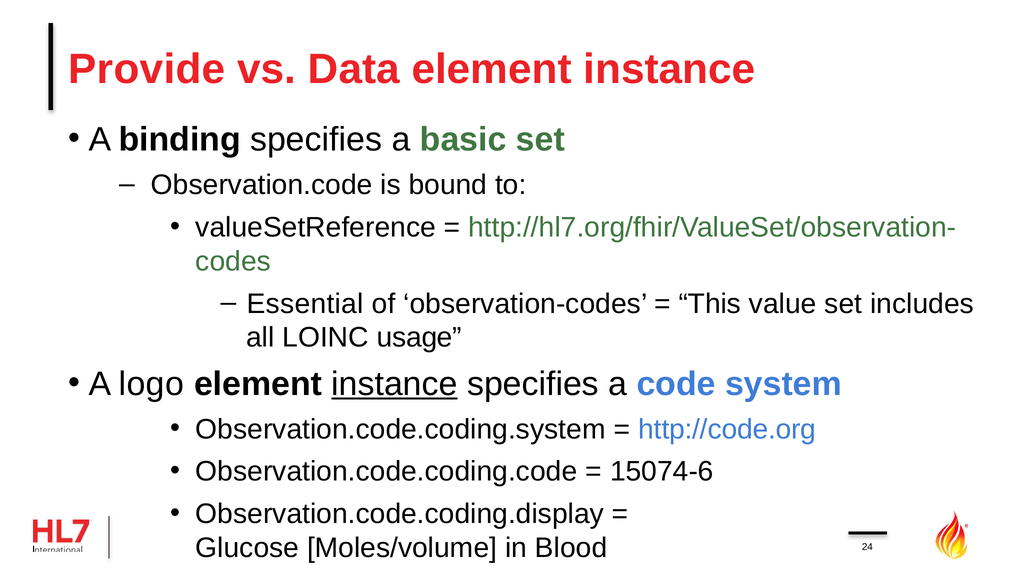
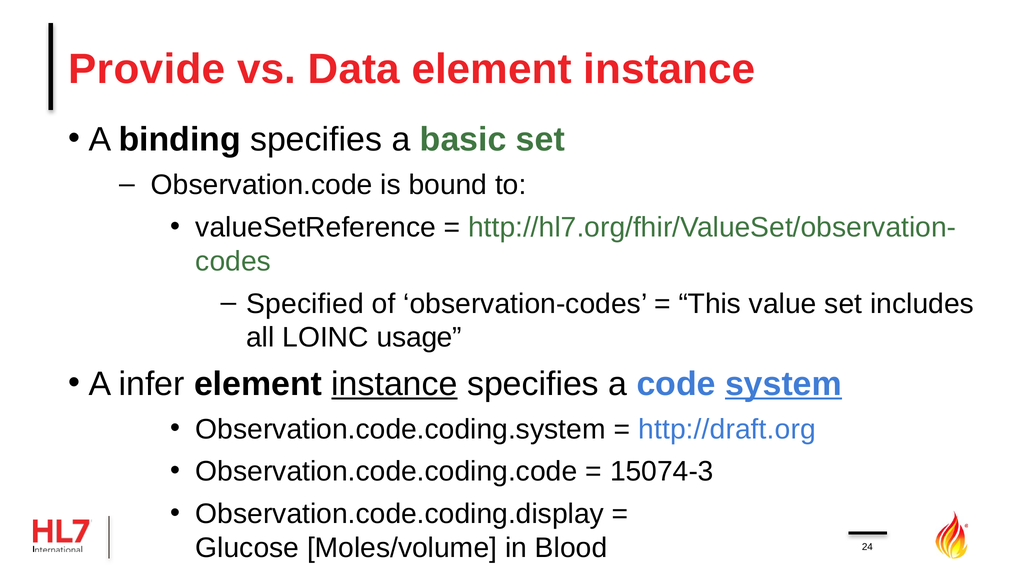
Essential: Essential -> Specified (305, 304)
logo: logo -> infer (152, 384)
system underline: none -> present (783, 384)
http://code.org: http://code.org -> http://draft.org (727, 429)
15074-6: 15074-6 -> 15074-3 (662, 472)
